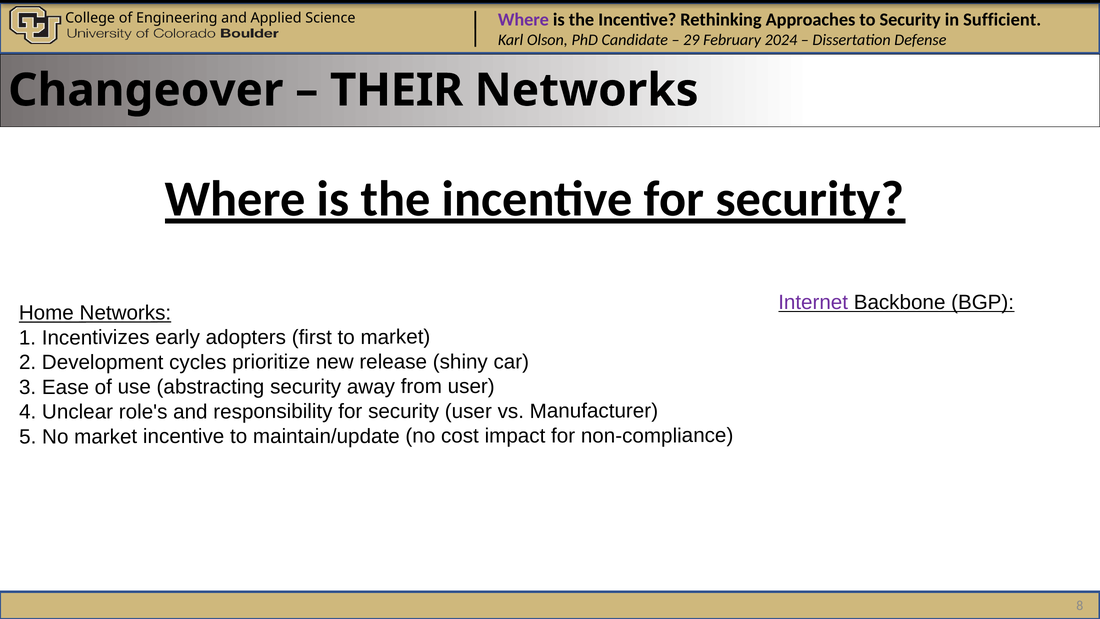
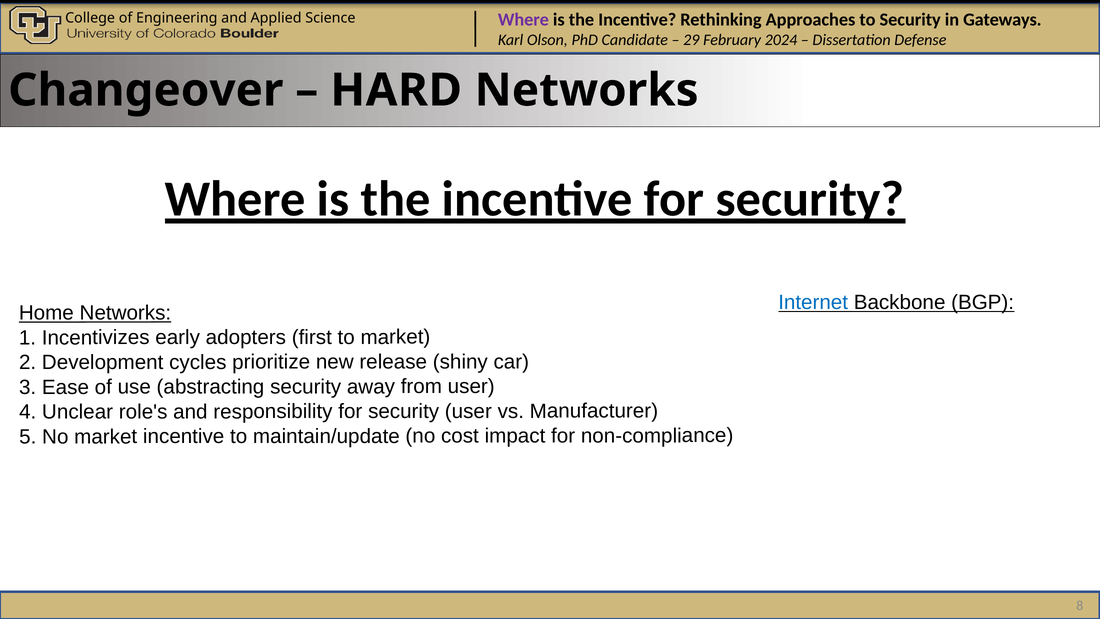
Sufficient: Sufficient -> Gateways (1002, 20)
THEIR: THEIR -> HARD (396, 90)
Internet colour: purple -> blue (813, 302)
